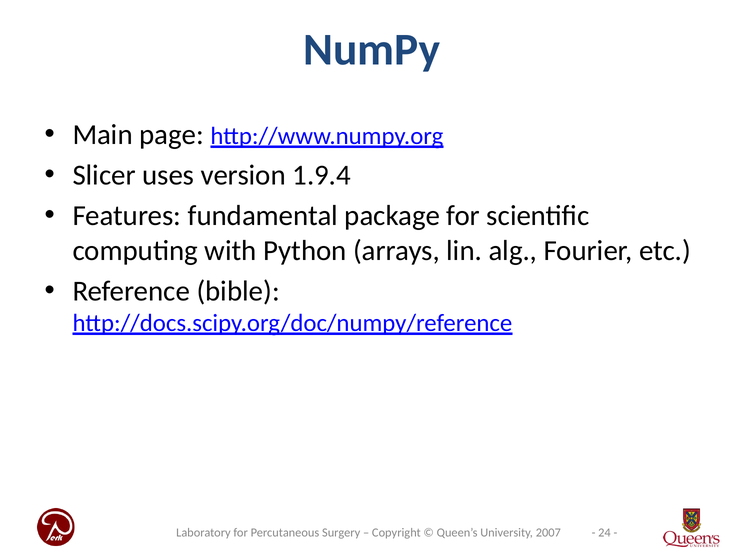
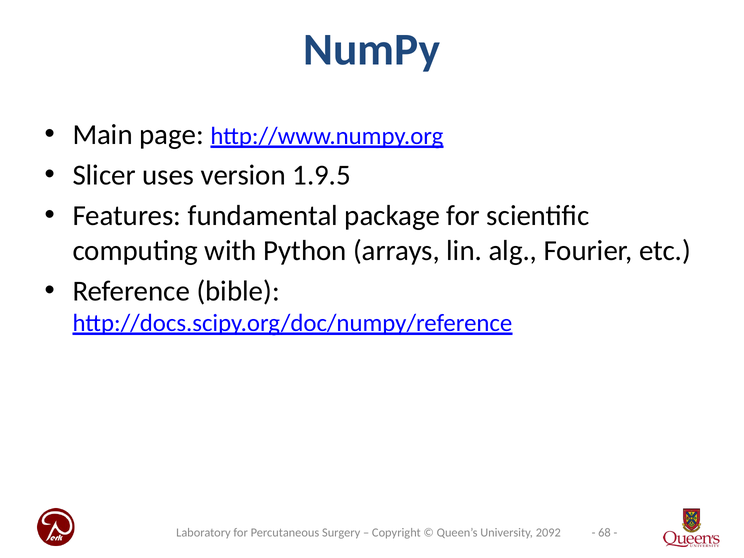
1.9.4: 1.9.4 -> 1.9.5 (322, 175)
24: 24 -> 68 (605, 533)
2007: 2007 -> 2092 (548, 533)
